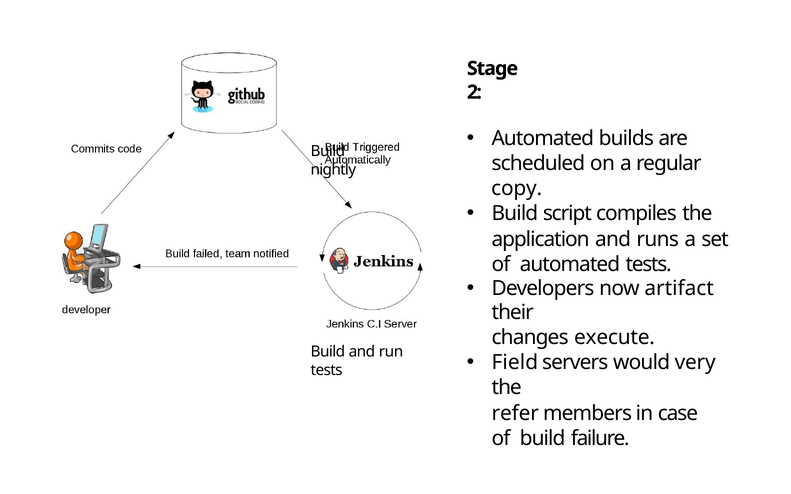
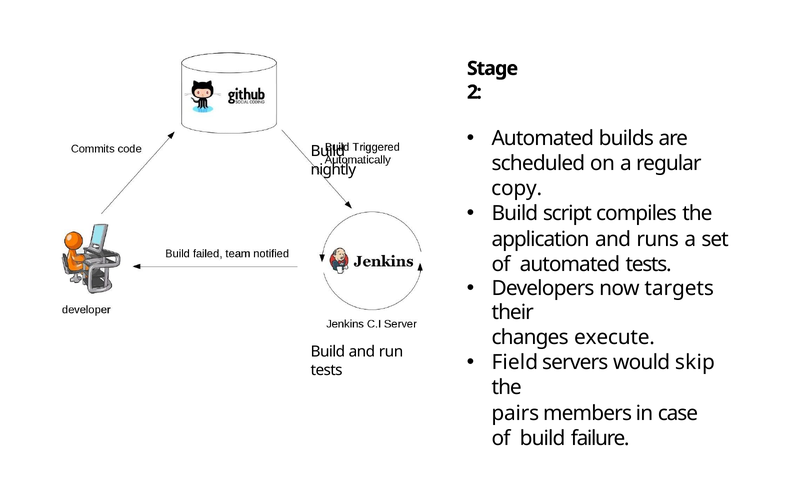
artifact: artifact -> targets (679, 289)
very: very -> skip (695, 363)
refer: refer -> pairs (515, 414)
